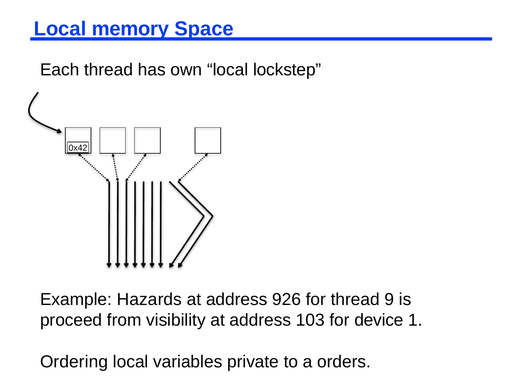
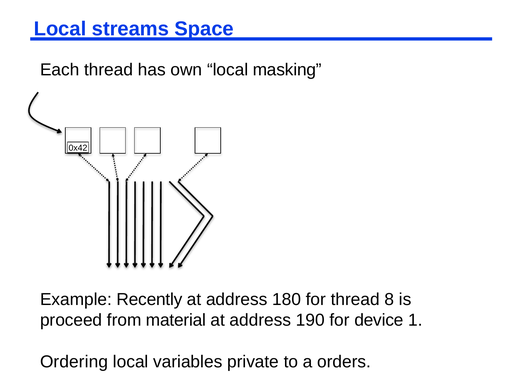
memory: memory -> streams (130, 29)
lockstep: lockstep -> masking (287, 70)
Hazards: Hazards -> Recently (150, 299)
926: 926 -> 180 (287, 299)
9: 9 -> 8 (389, 299)
visibility: visibility -> material (176, 320)
103: 103 -> 190 (310, 320)
